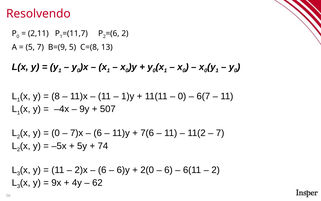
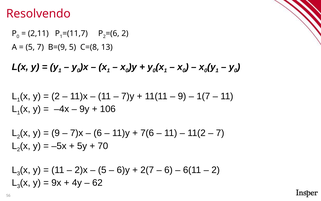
8: 8 -> 2 (56, 96)
1)y: 1)y -> 7)y (128, 96)
0: 0 -> 9 (182, 96)
6(7: 6(7 -> 1(7 (203, 96)
507: 507 -> 106 (108, 109)
0: 0 -> 9 (56, 133)
74: 74 -> 70 (103, 146)
6: 6 -> 5 (102, 170)
2(0: 2(0 -> 2(7 (147, 170)
